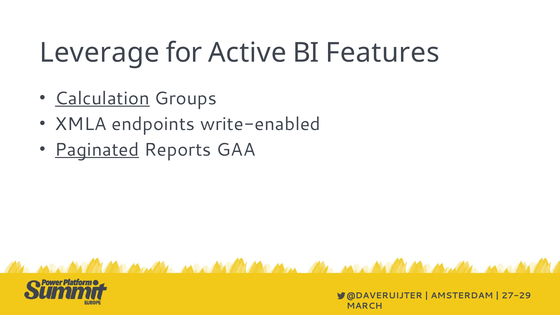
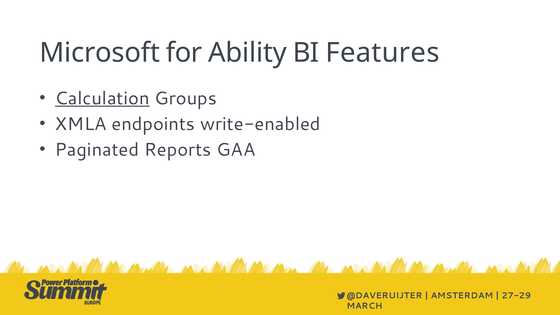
Leverage: Leverage -> Microsoft (100, 53)
Active: Active -> Ability (248, 53)
Paginated underline: present -> none (97, 150)
